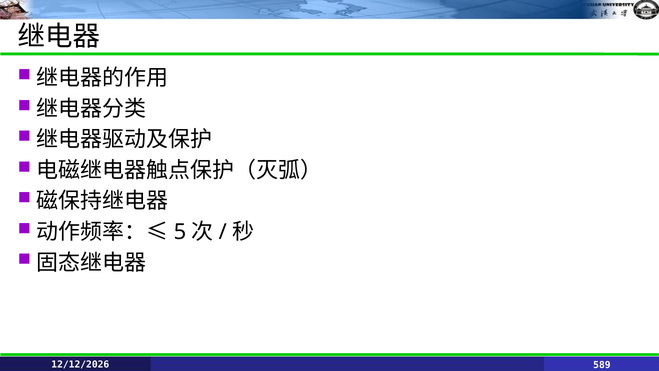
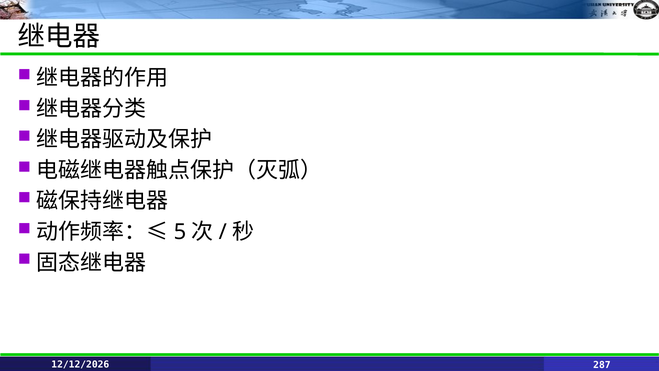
589: 589 -> 287 (602, 365)
